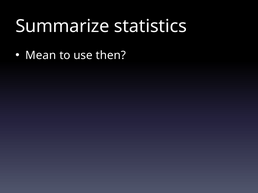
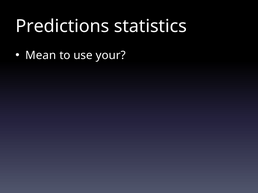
Summarize: Summarize -> Predictions (62, 26)
then: then -> your (111, 55)
